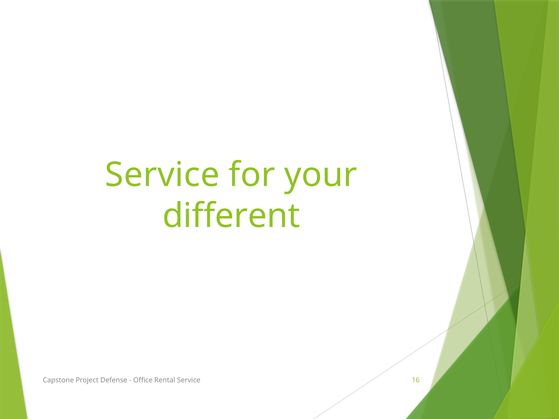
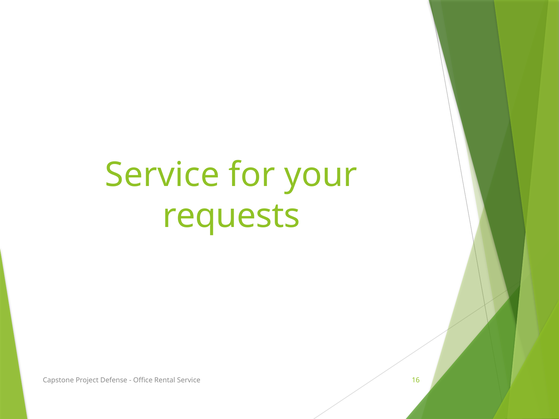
different: different -> requests (231, 216)
